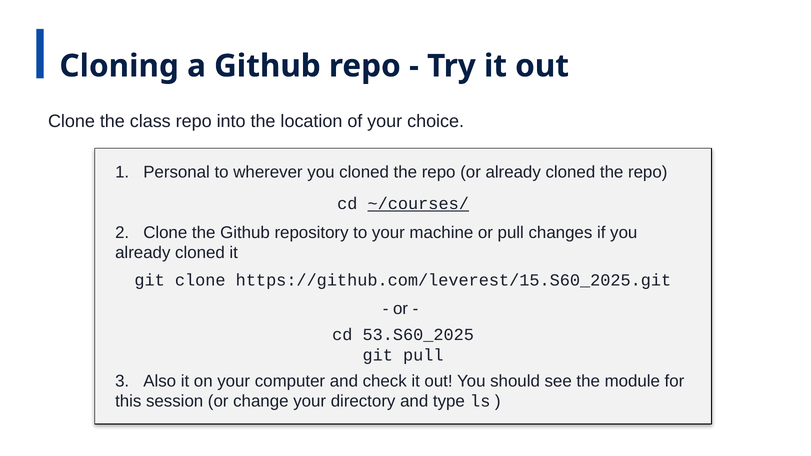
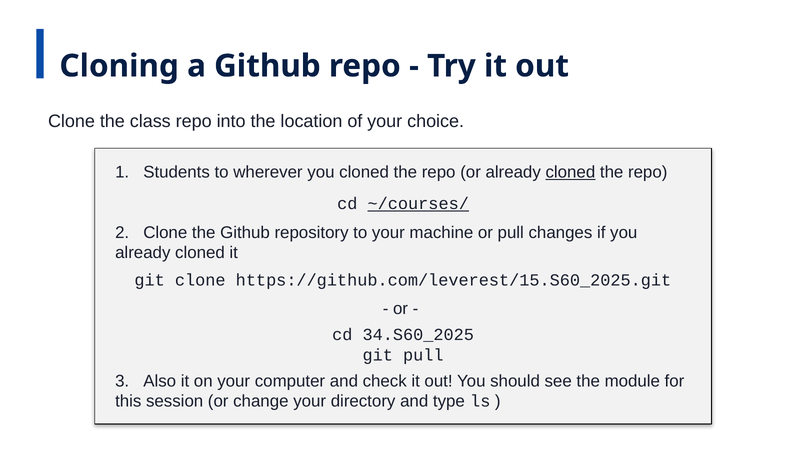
Personal: Personal -> Students (177, 172)
cloned underline: none -> present (570, 172)
53.S60_2025: 53.S60_2025 -> 34.S60_2025 (418, 335)
